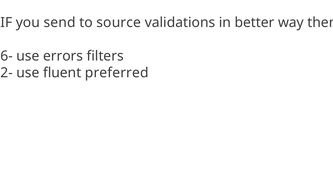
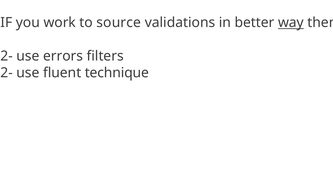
send: send -> work (60, 22)
way underline: none -> present (291, 22)
6-: 6- -> 2- (7, 56)
preferred: preferred -> technique (117, 72)
